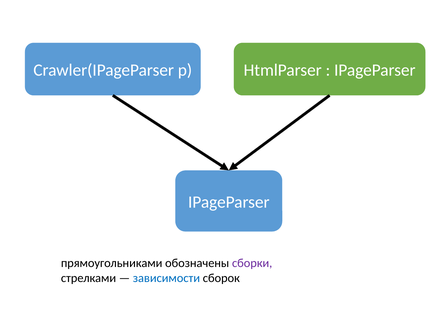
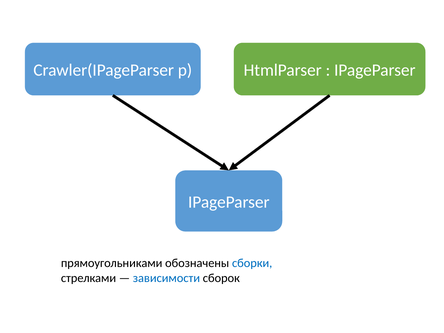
сборки colour: purple -> blue (252, 263)
